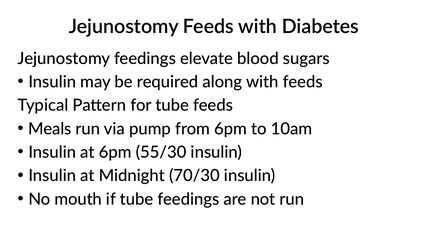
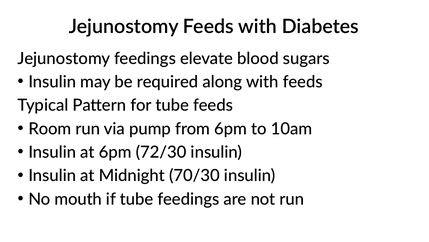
Meals: Meals -> Room (50, 129)
55/30: 55/30 -> 72/30 (161, 152)
